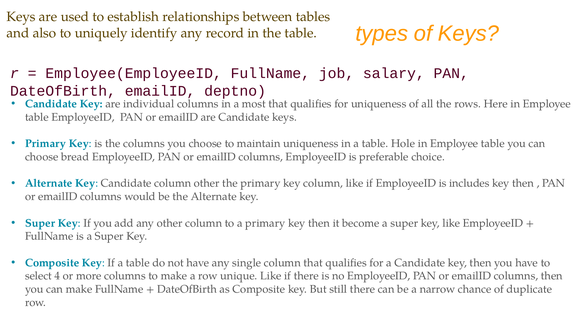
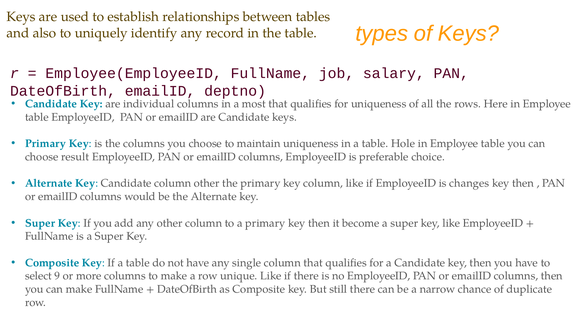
bread: bread -> result (75, 157)
includes: includes -> changes (469, 183)
4: 4 -> 9 (57, 276)
